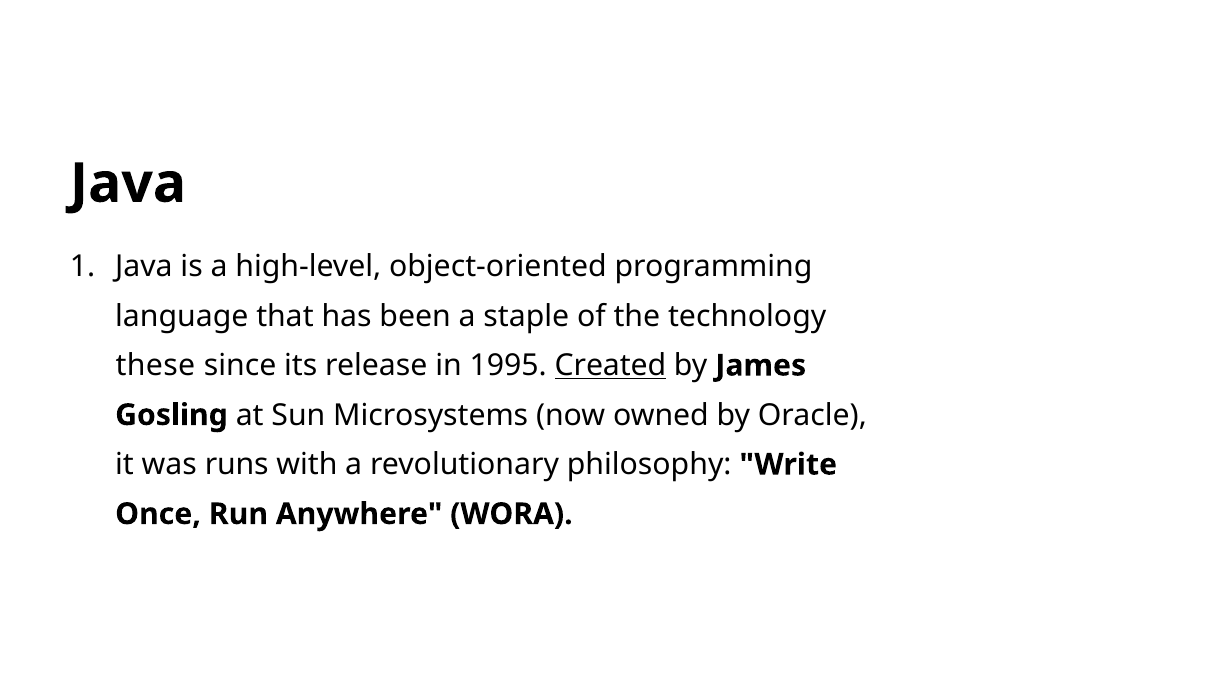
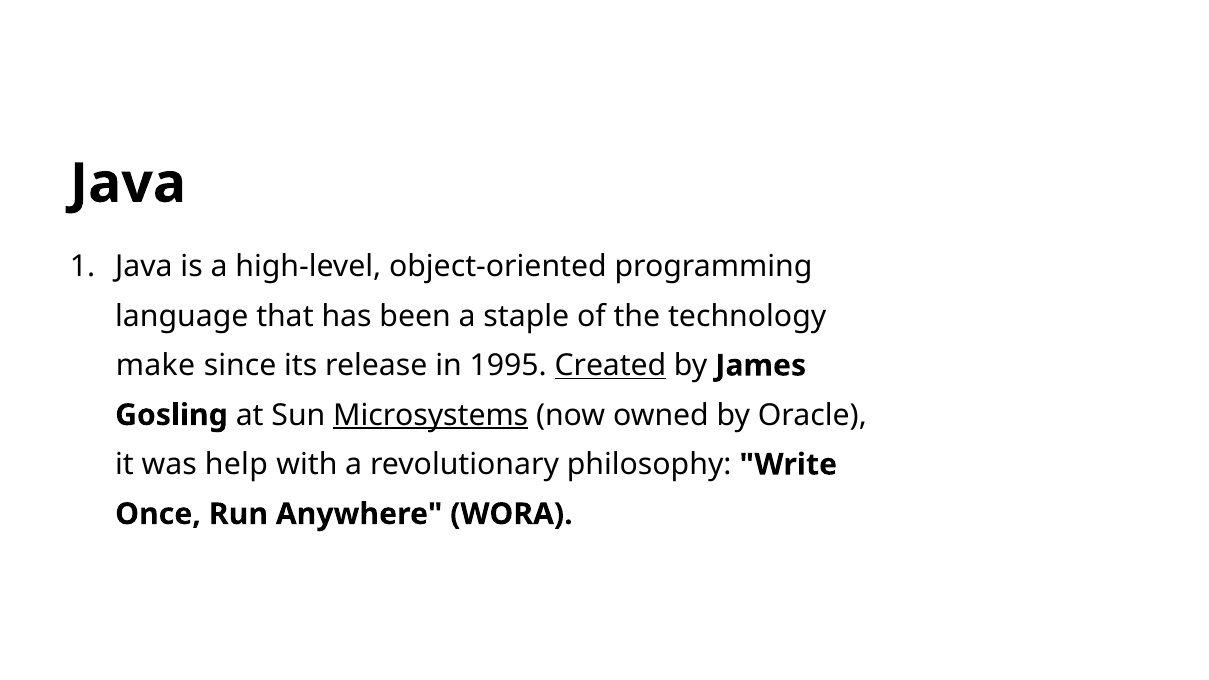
these: these -> make (155, 366)
Microsystems underline: none -> present (431, 415)
runs: runs -> help (236, 465)
